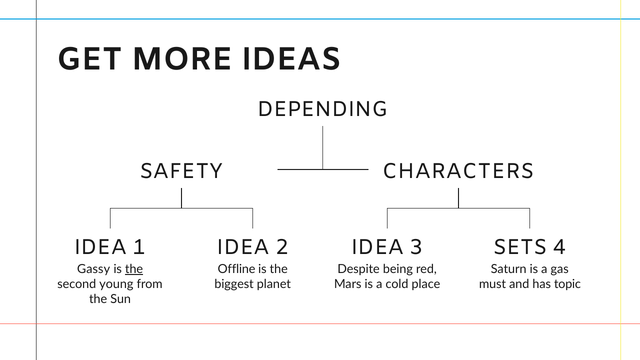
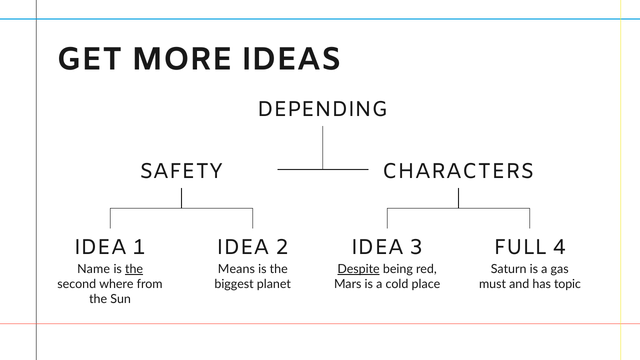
SETS: SETS -> FULL (520, 247)
Gassy: Gassy -> Name (94, 269)
Offline: Offline -> Means (236, 269)
Despite underline: none -> present (359, 269)
young: young -> where (116, 284)
